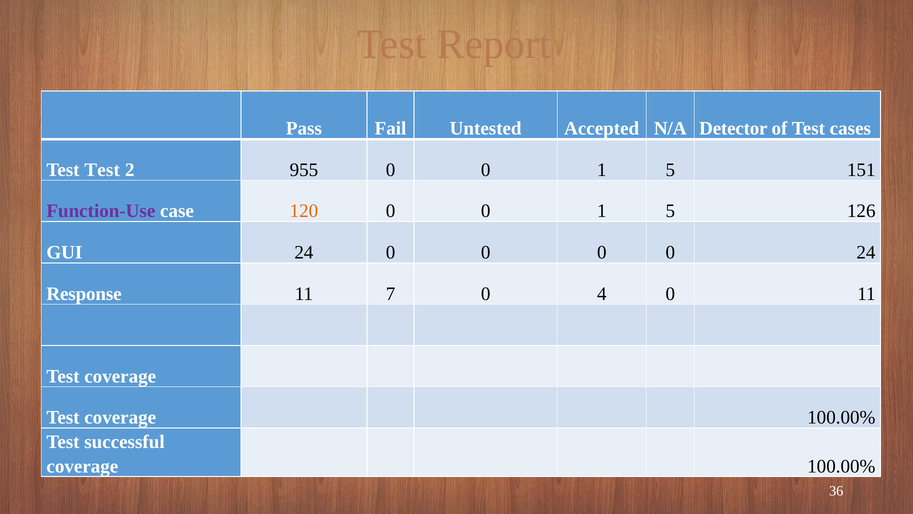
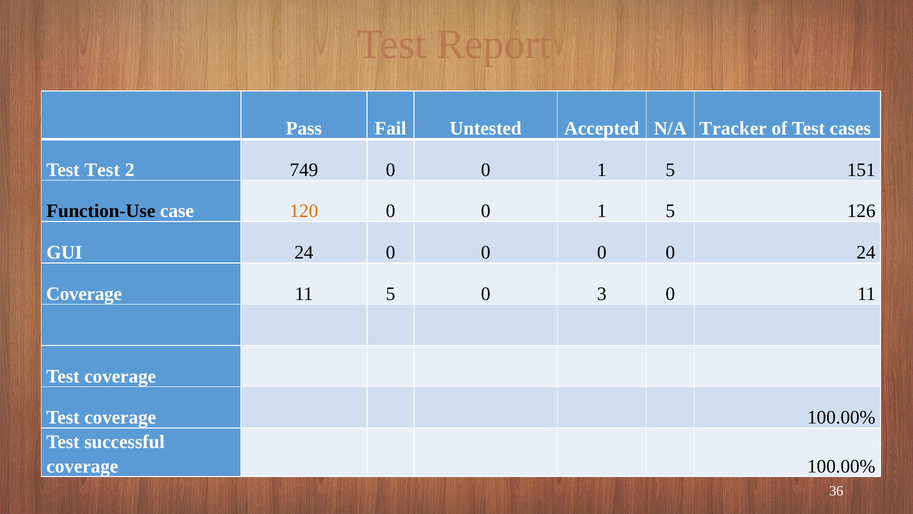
Detector: Detector -> Tracker (733, 129)
955: 955 -> 749 (304, 170)
Function-Use colour: purple -> black (101, 211)
Response: Response -> Coverage (84, 294)
11 7: 7 -> 5 (391, 294)
4: 4 -> 3 (602, 294)
